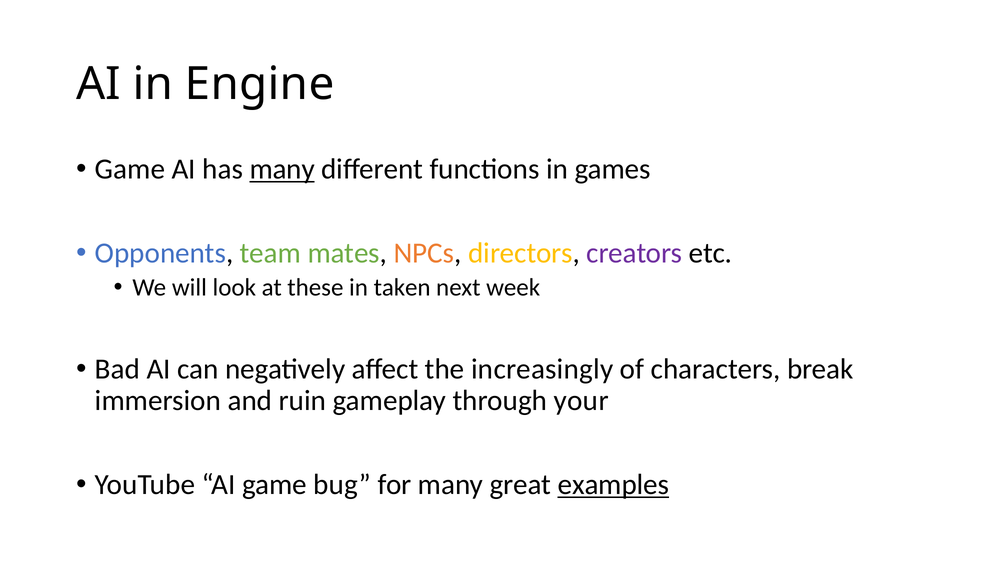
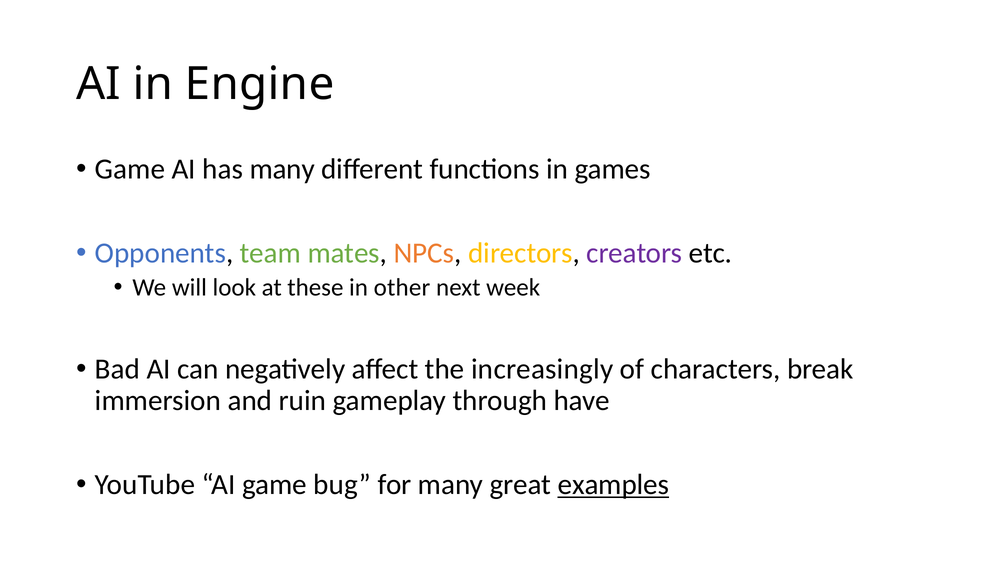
many underline: present -> none (282, 169)
taken: taken -> other (402, 287)
your: your -> have (582, 400)
